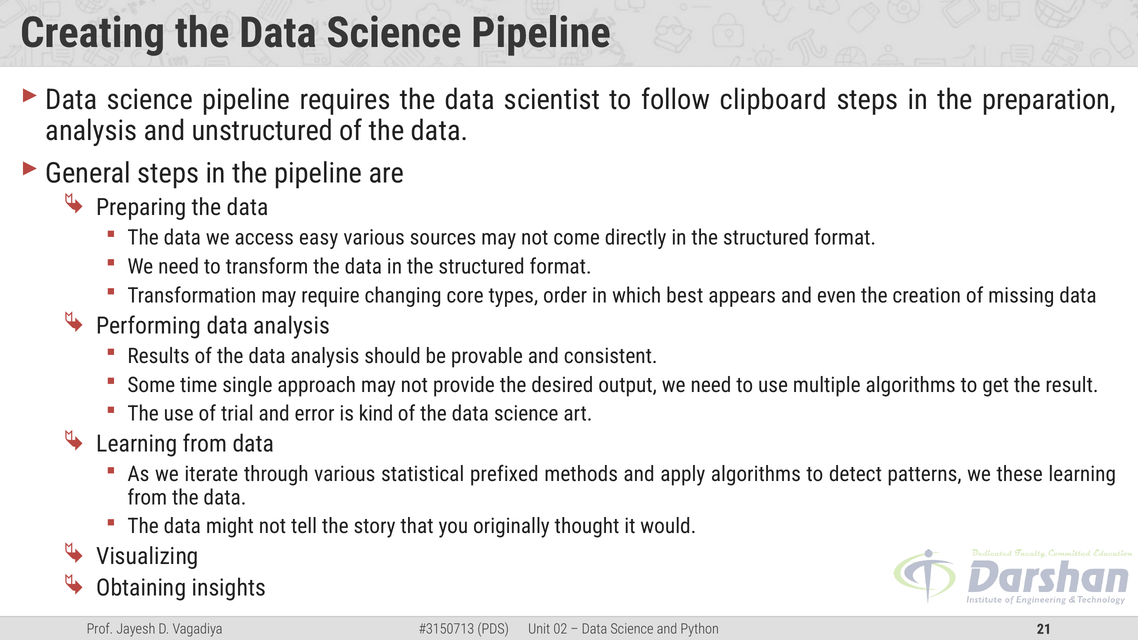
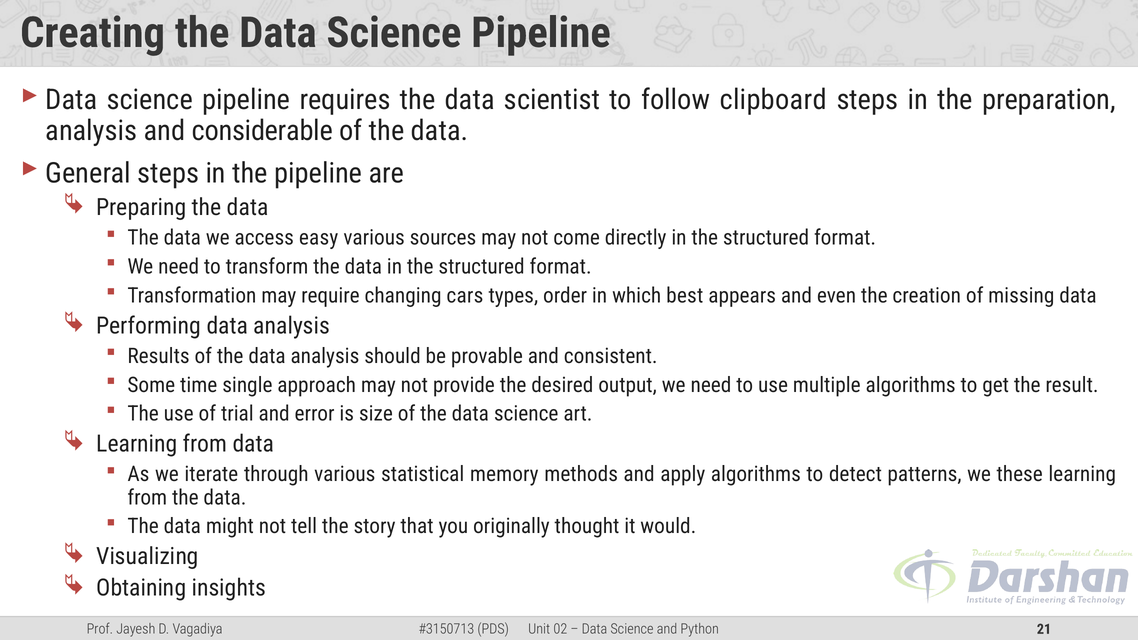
unstructured: unstructured -> considerable (262, 131)
core: core -> cars (465, 296)
kind: kind -> size (376, 414)
prefixed: prefixed -> memory (504, 475)
